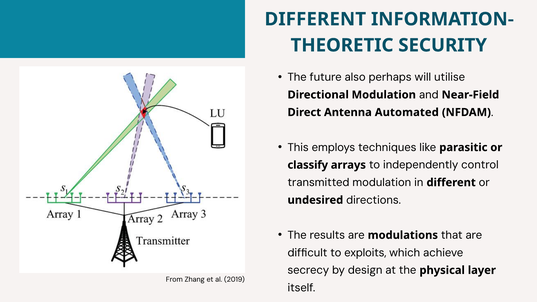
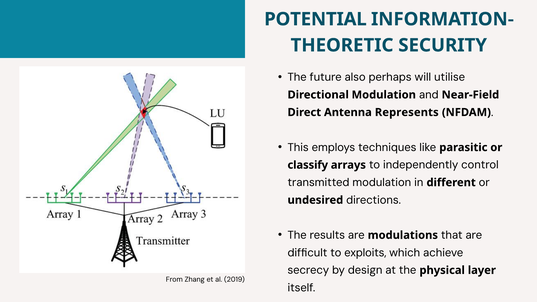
DIFFERENT: DIFFERENT -> POTENTIAL (315, 19)
Automated: Automated -> Represents (407, 112)
